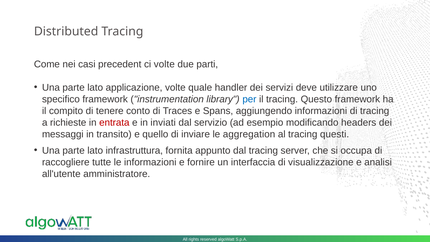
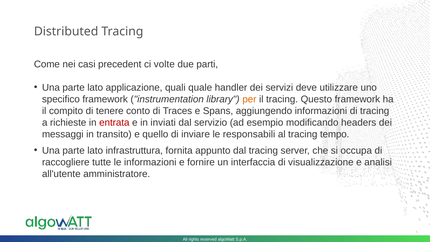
applicazione volte: volte -> quali (175, 88)
per colour: blue -> orange (249, 99)
aggregation: aggregation -> responsabili (249, 134)
questi: questi -> tempo (335, 134)
